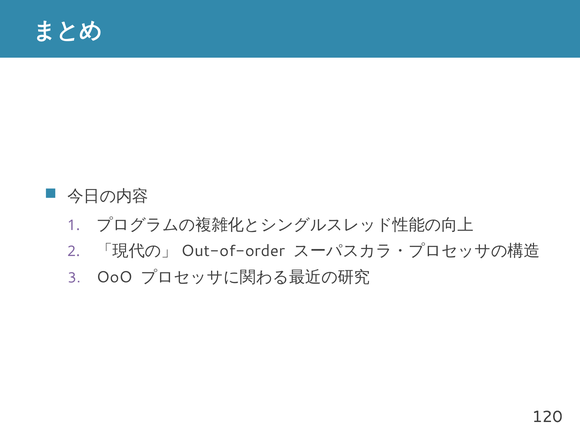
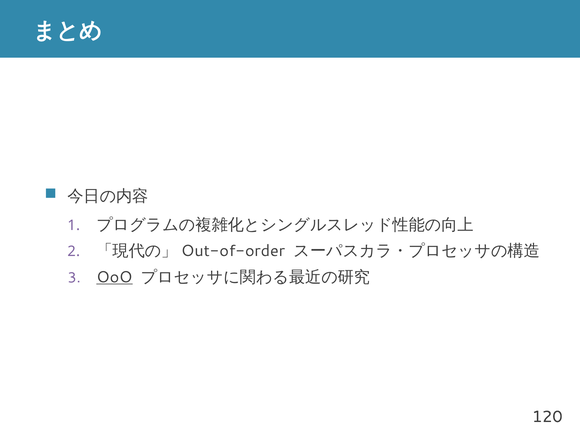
OoO underline: none -> present (114, 277)
